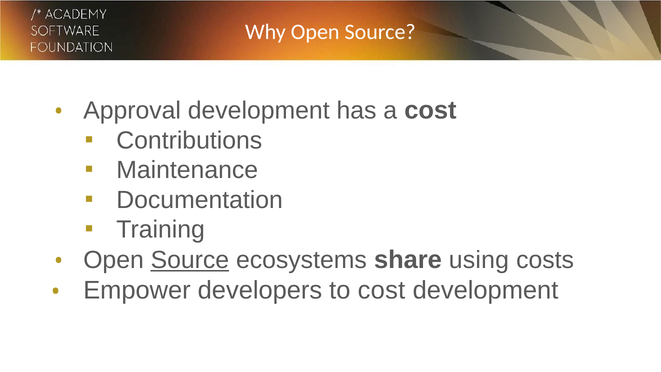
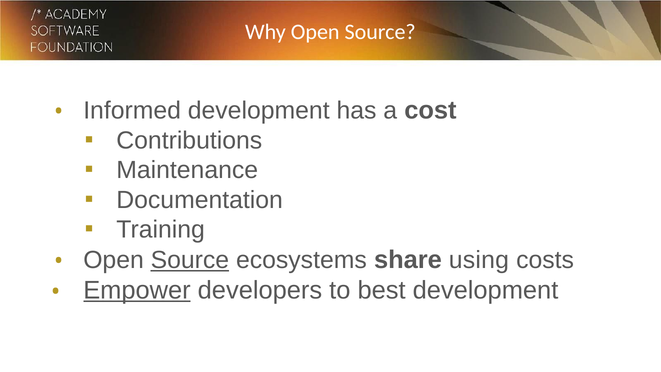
Approval: Approval -> Informed (132, 110)
Empower underline: none -> present (137, 290)
to cost: cost -> best (382, 290)
